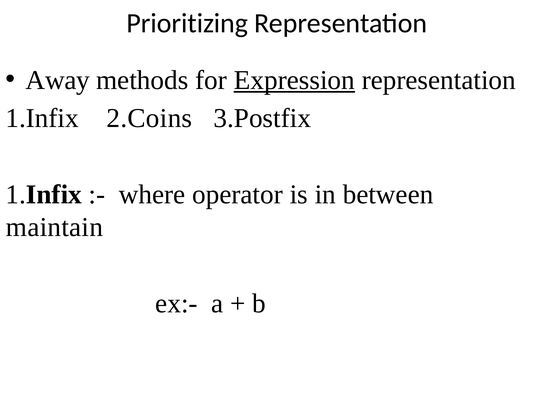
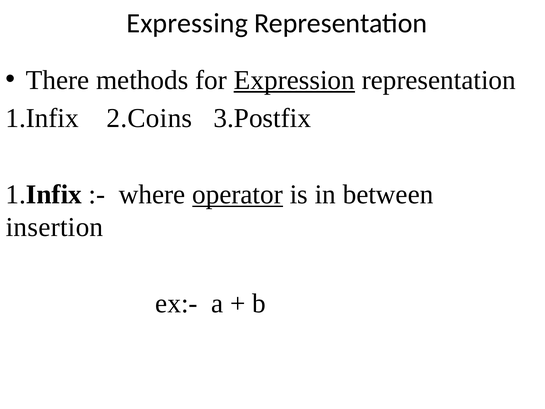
Prioritizing: Prioritizing -> Expressing (187, 23)
Away: Away -> There (58, 80)
operator underline: none -> present (238, 194)
maintain: maintain -> insertion (54, 227)
